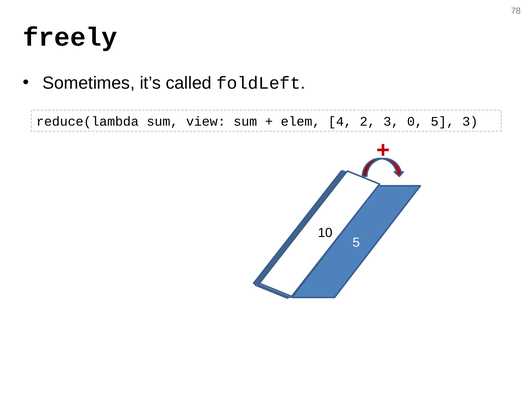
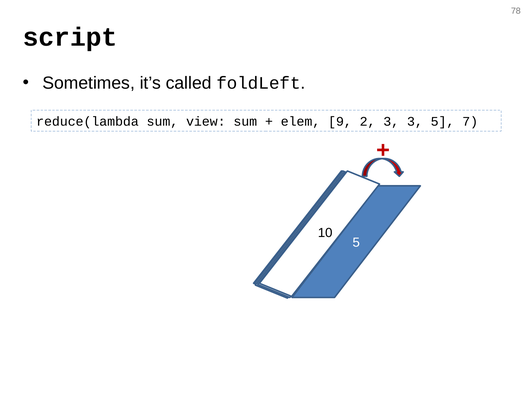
freely: freely -> script (70, 37)
4: 4 -> 9 (340, 122)
3 0: 0 -> 3 (415, 122)
5 3: 3 -> 7 (470, 122)
